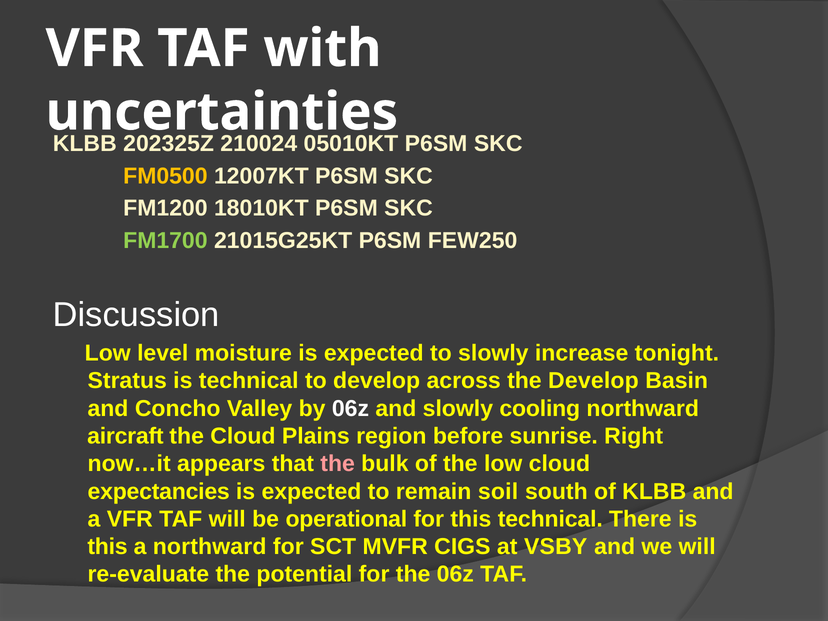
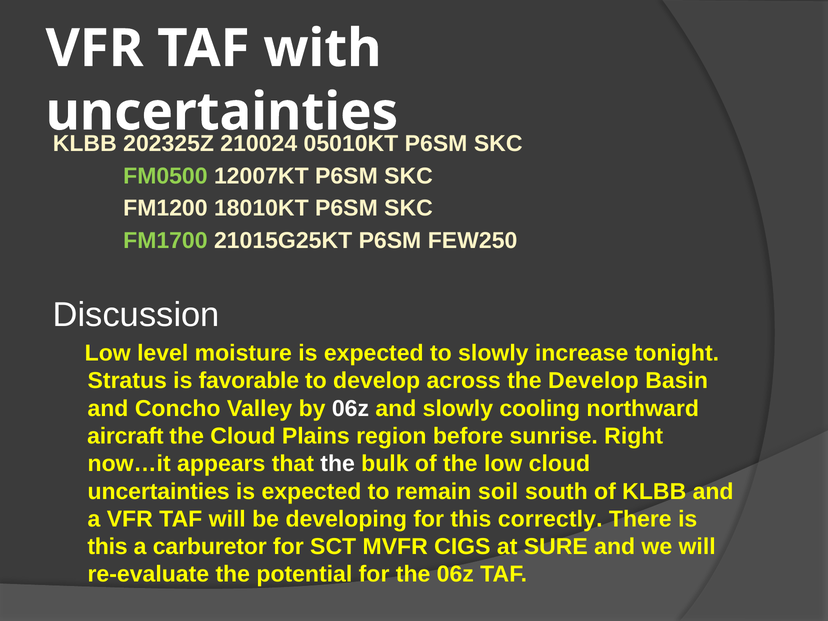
FM0500 colour: yellow -> light green (165, 176)
is technical: technical -> favorable (249, 381)
the colour: pink -> white (338, 464)
expectancies: expectancies -> uncertainties (159, 491)
operational: operational -> developing (346, 519)
this technical: technical -> correctly (550, 519)
a northward: northward -> carburetor (210, 547)
VSBY: VSBY -> SURE (556, 547)
